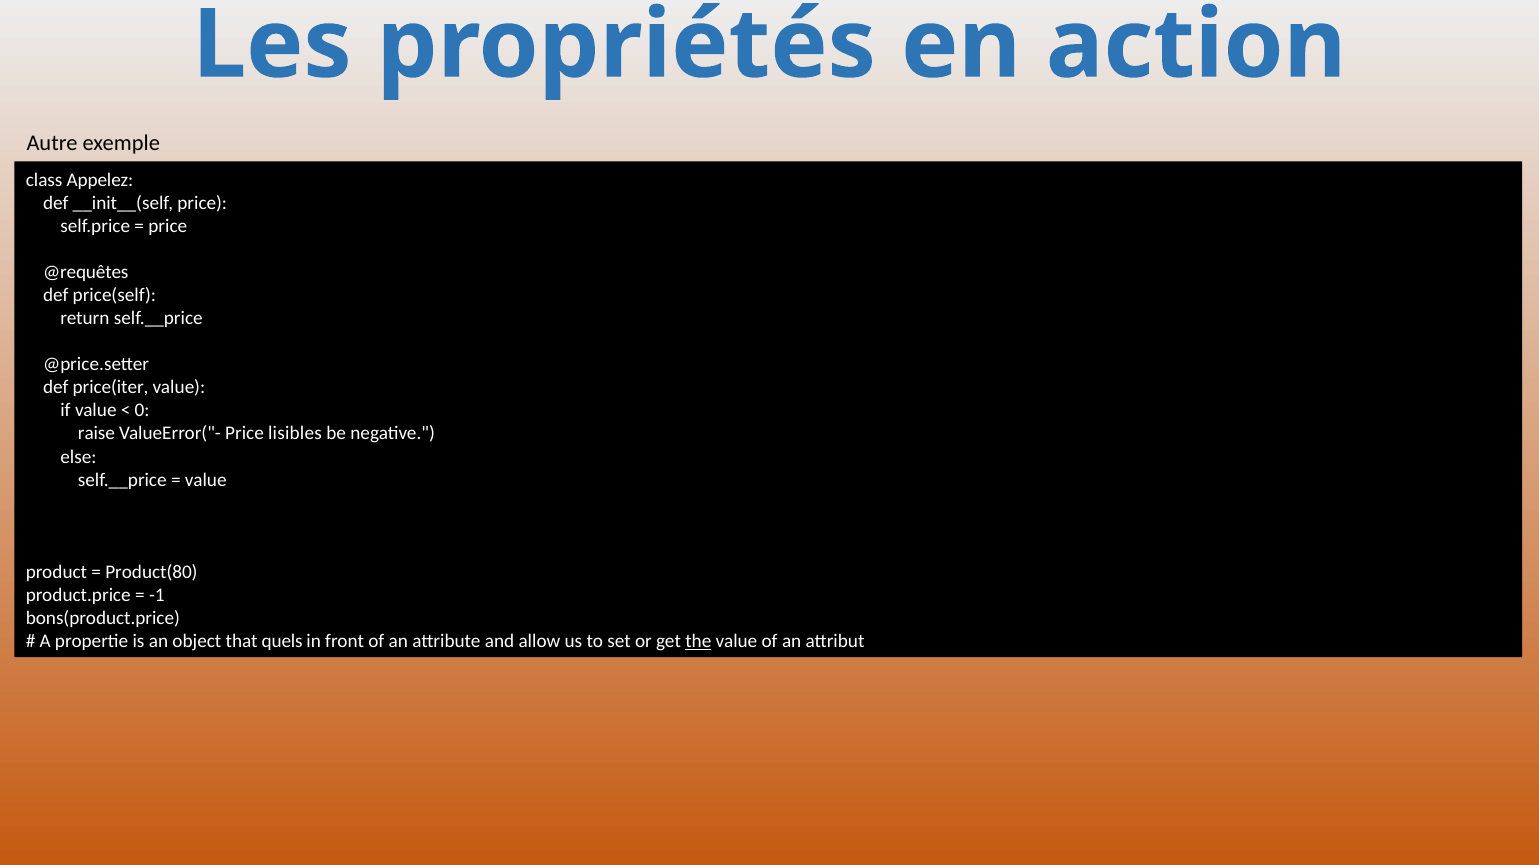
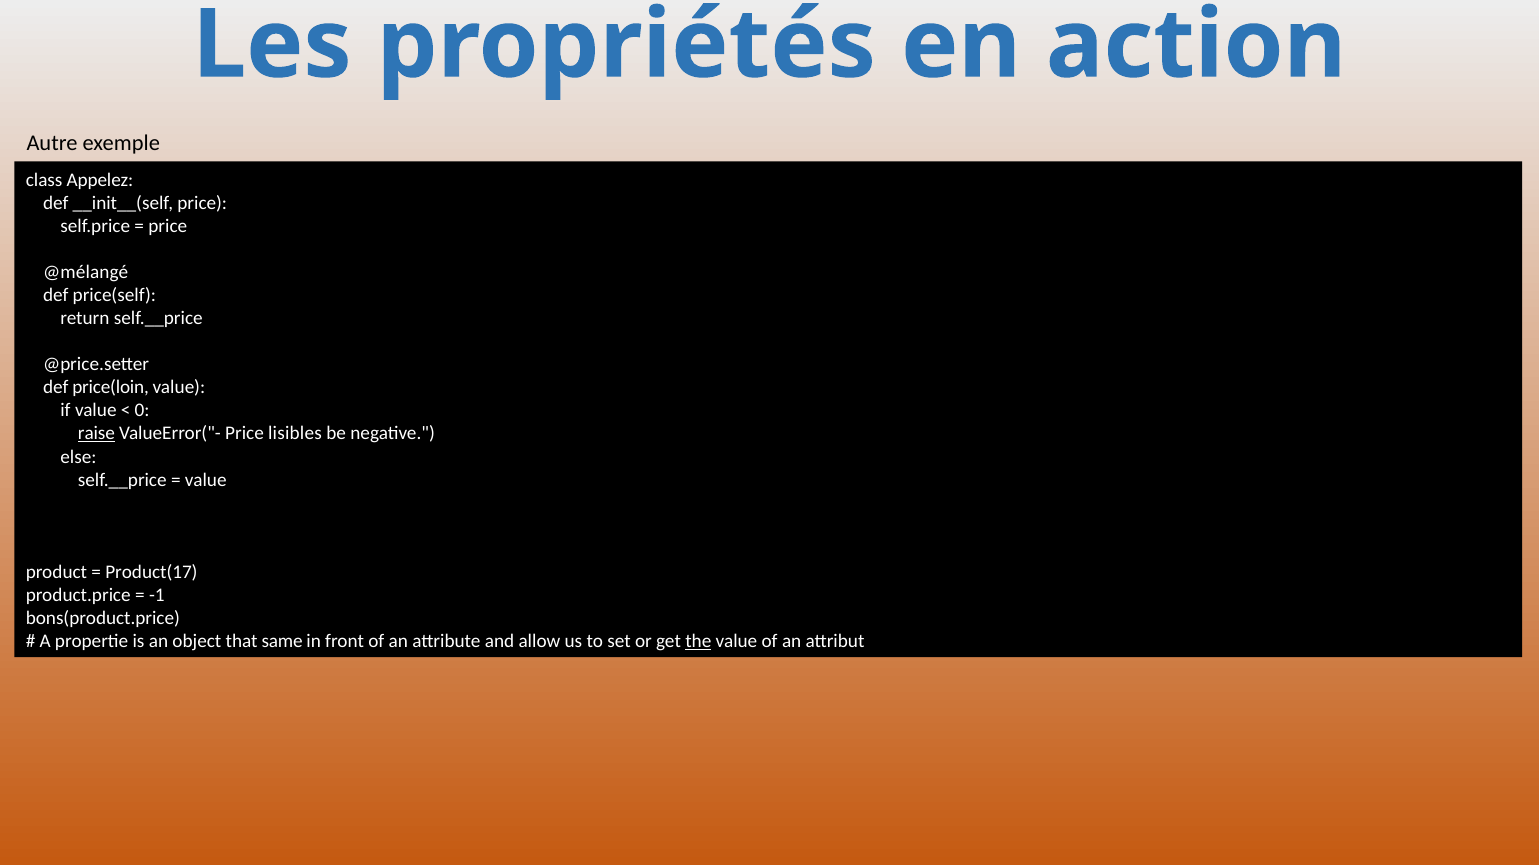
@requêtes: @requêtes -> @mélangé (86, 272)
price(iter: price(iter -> price(loin (111, 388)
raise underline: none -> present (96, 434)
Product(80: Product(80 -> Product(17 (151, 572)
quels: quels -> same (282, 642)
